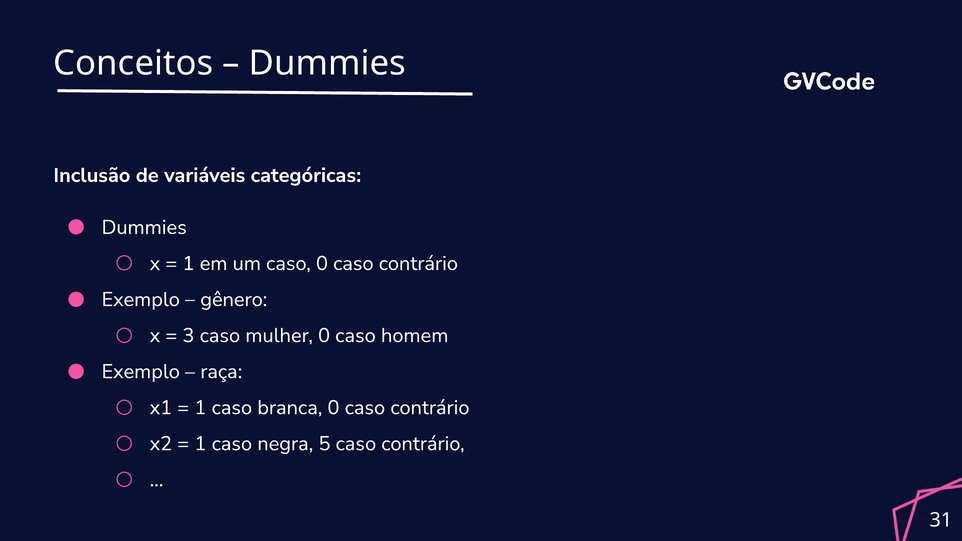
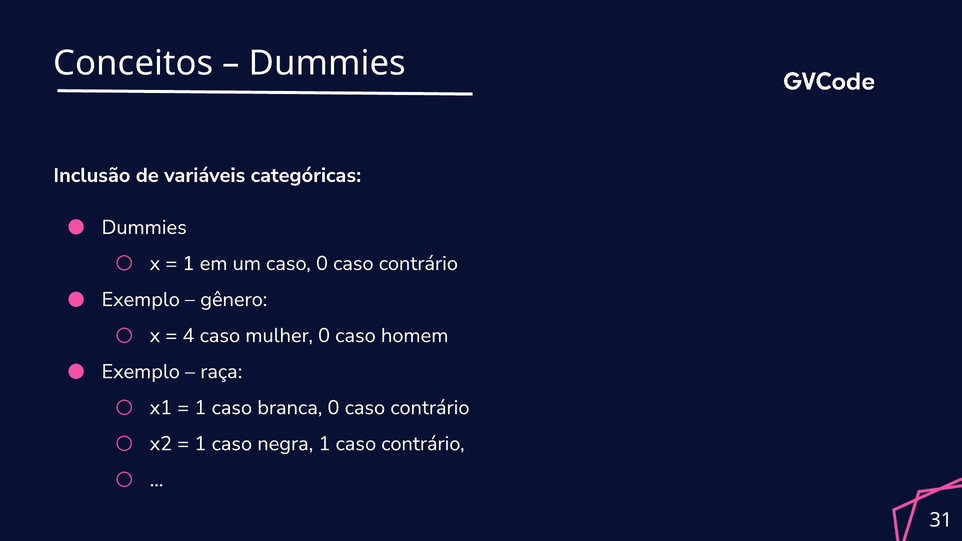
3: 3 -> 4 (188, 336)
negra 5: 5 -> 1 (324, 444)
